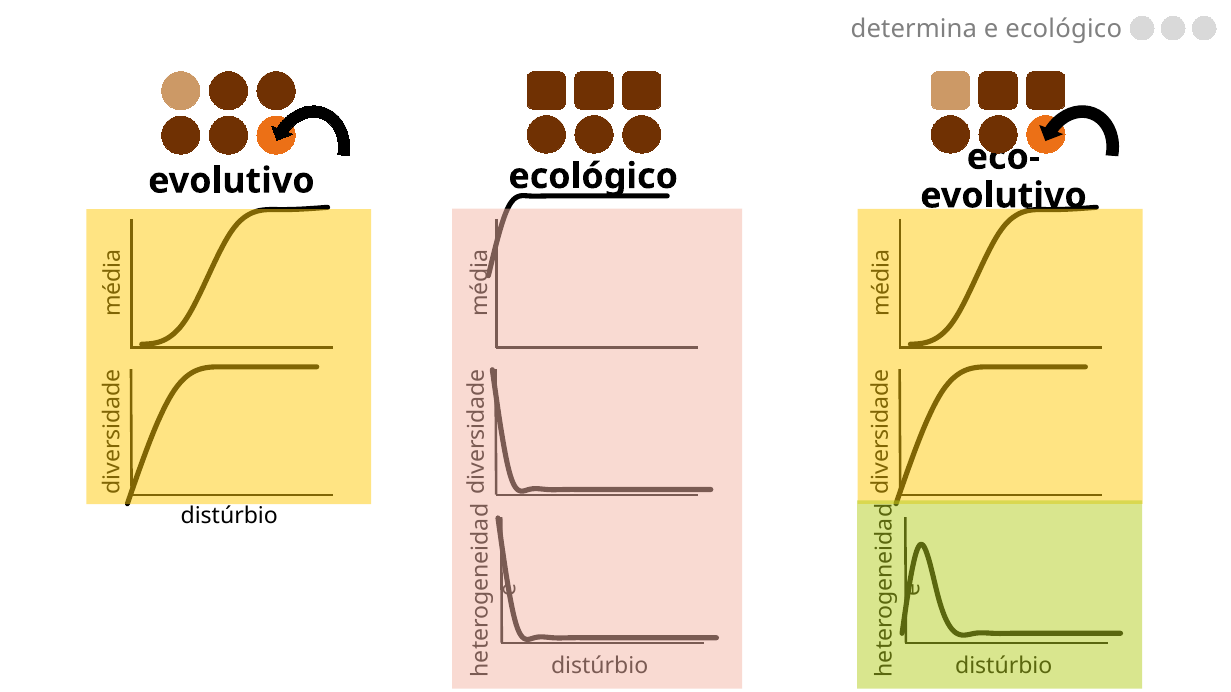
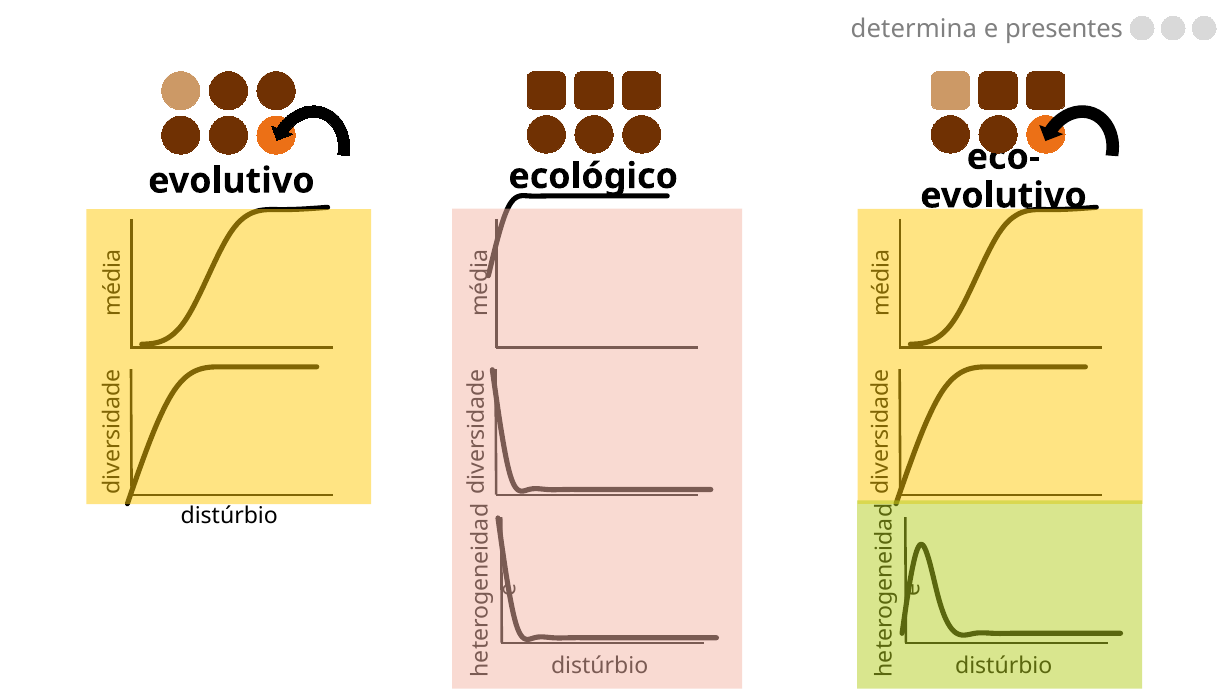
ecológico: ecológico -> presentes (1064, 29)
